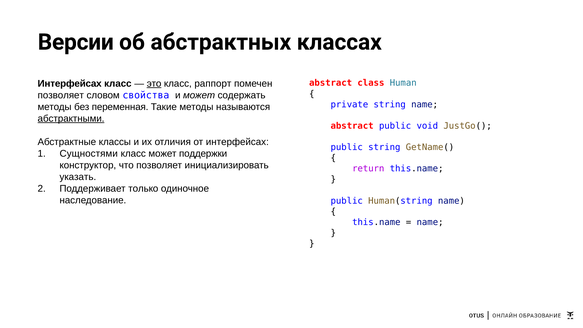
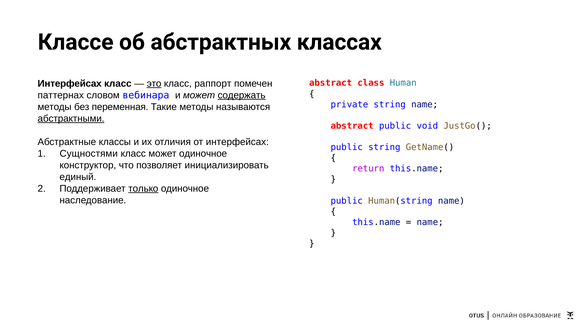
Версии: Версии -> Классе (76, 42)
позволяет: позволяет -> паттернах (61, 95)
свойства: свойства -> вебинара (146, 95)
содержать underline: none -> present (242, 95)
может поддержки: поддержки -> одиночное (203, 154)
указать: указать -> единый (78, 177)
только underline: none -> present (143, 189)
